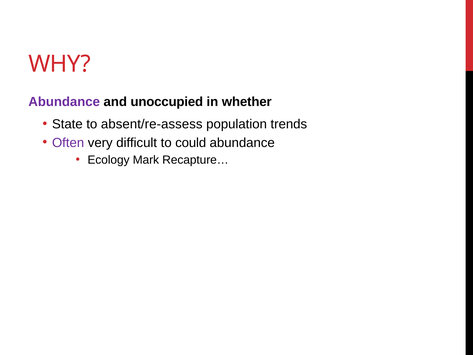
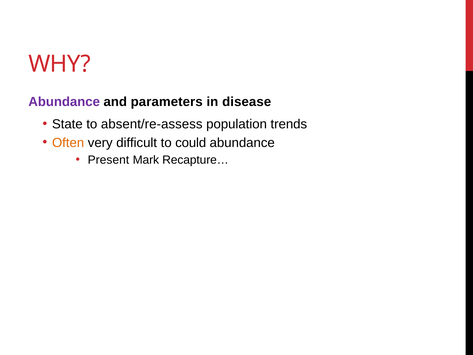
unoccupied: unoccupied -> parameters (167, 102)
whether: whether -> disease (247, 102)
Often colour: purple -> orange (68, 143)
Ecology: Ecology -> Present (108, 160)
